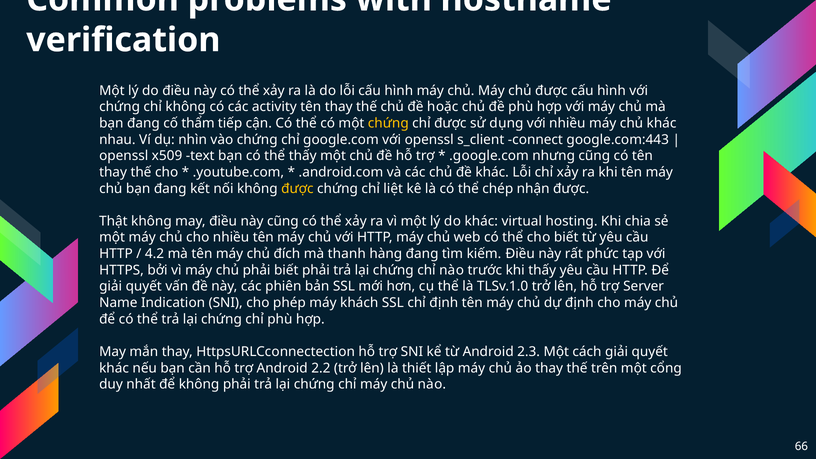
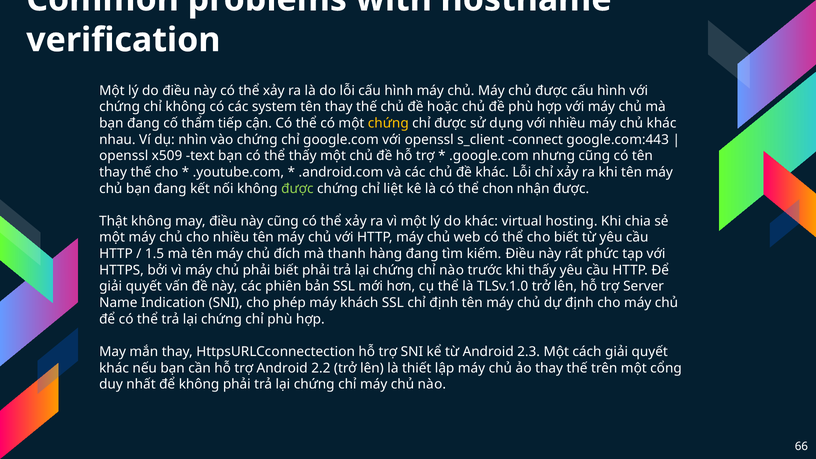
activity: activity -> system (274, 107)
được colour: yellow -> light green (297, 189)
chép: chép -> chọn (498, 189)
4.2: 4.2 -> 1.5 (155, 254)
